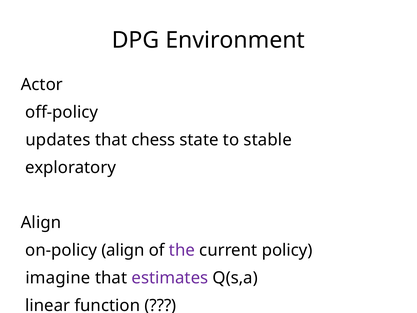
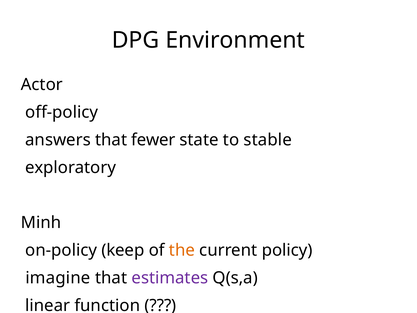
updates: updates -> answers (58, 140)
chess: chess -> fewer (153, 140)
Align: Align -> Minh (41, 223)
on-policy align: align -> keep (123, 250)
the colour: purple -> orange (182, 250)
